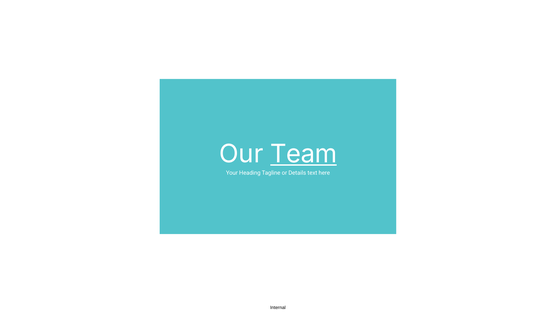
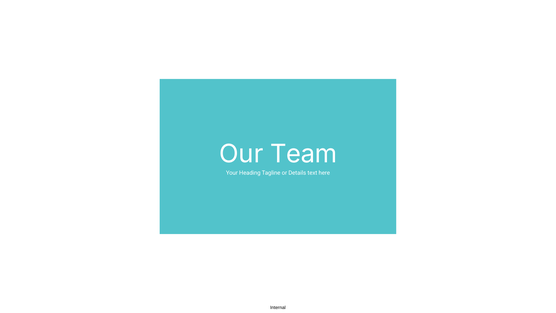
Team underline: present -> none (304, 154)
